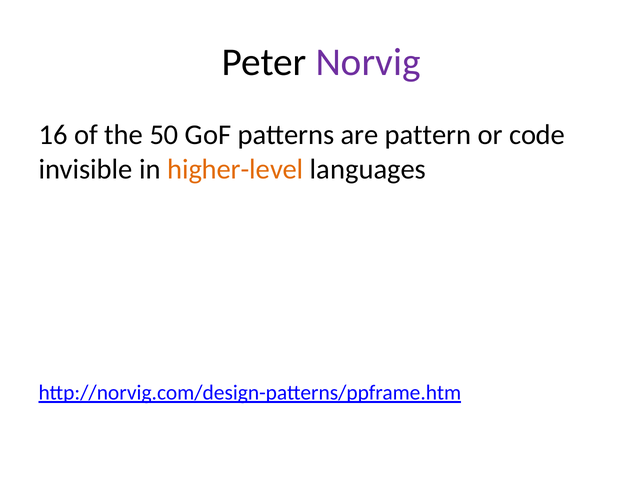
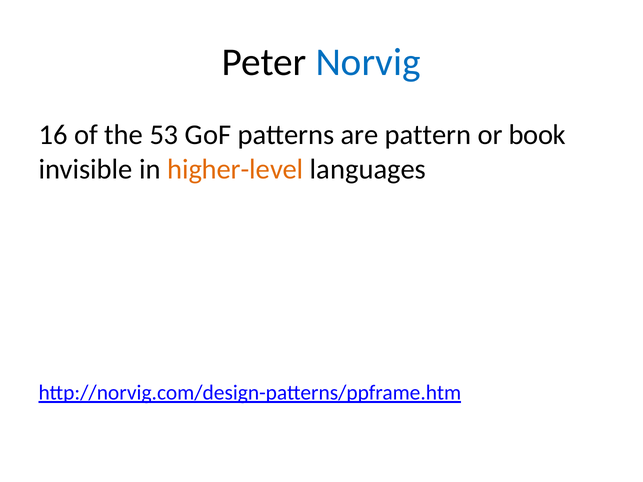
Norvig colour: purple -> blue (368, 62)
50: 50 -> 53 (164, 135)
code: code -> book (537, 135)
